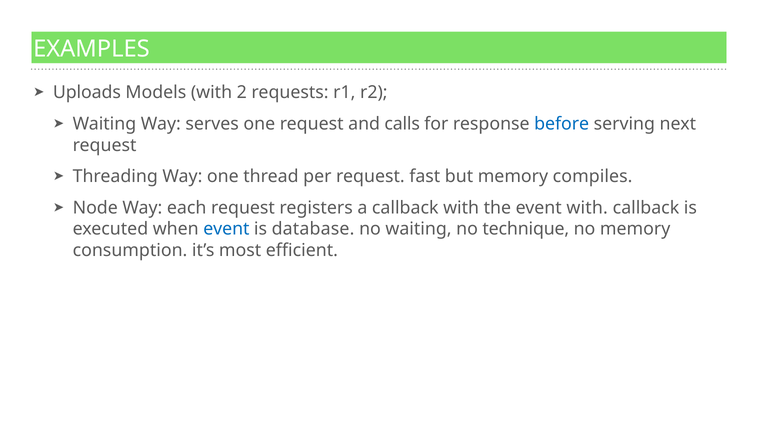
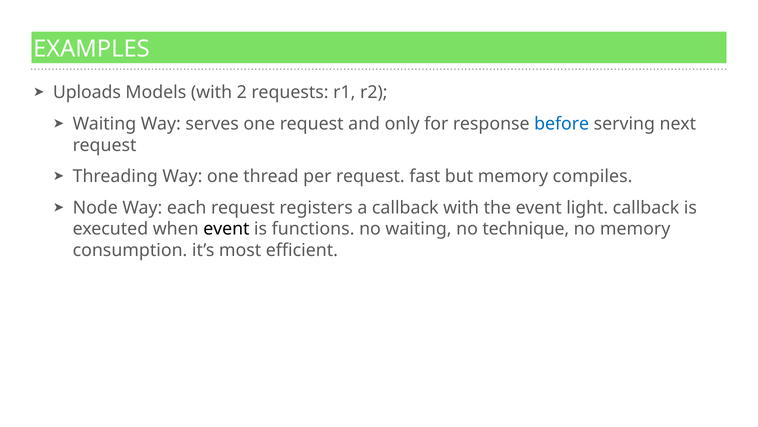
calls: calls -> only (402, 124)
event with: with -> light (587, 207)
event colour: blue -> black (226, 229)
database: database -> functions (313, 229)
